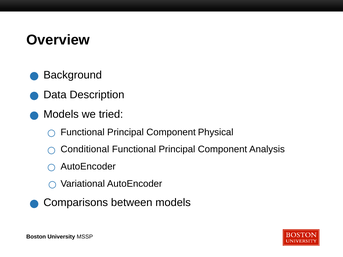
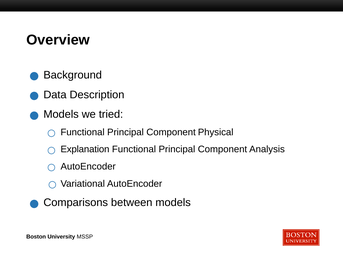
Conditional: Conditional -> Explanation (85, 150)
